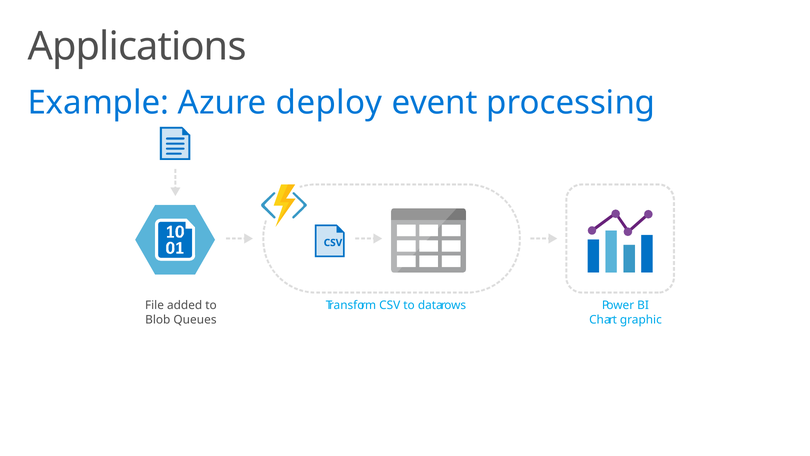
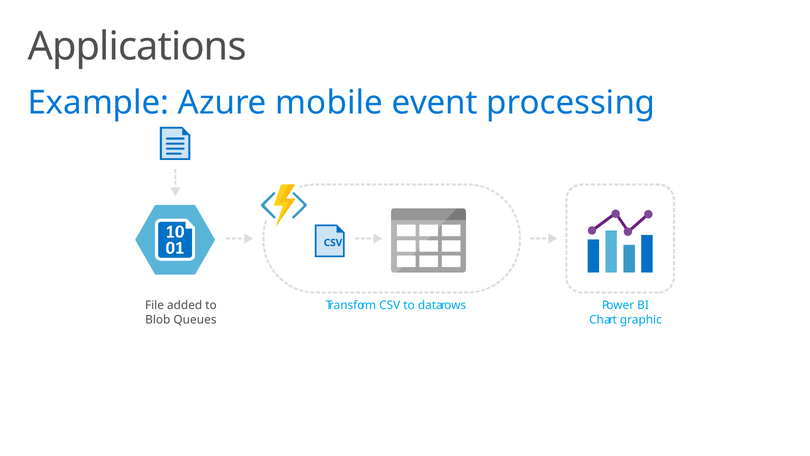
deploy: deploy -> mobile (329, 103)
